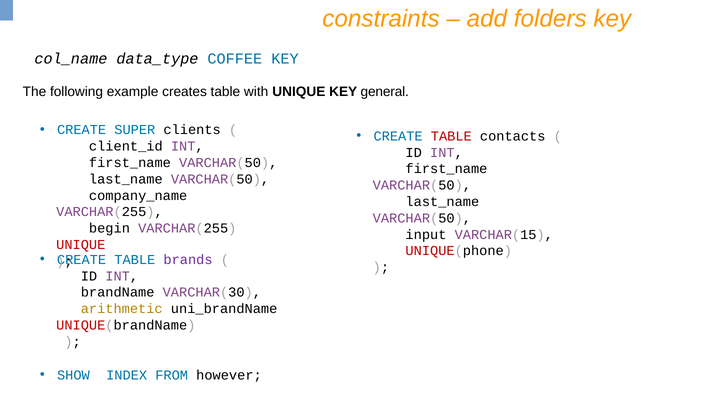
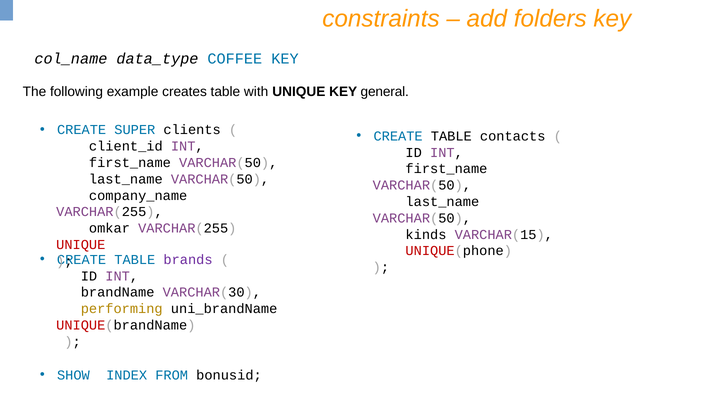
TABLE colour: red -> black (451, 136)
begin: begin -> omkar (109, 228)
input: input -> kinds (426, 234)
arithmetic: arithmetic -> performing (122, 308)
however: however -> bonusid (229, 375)
